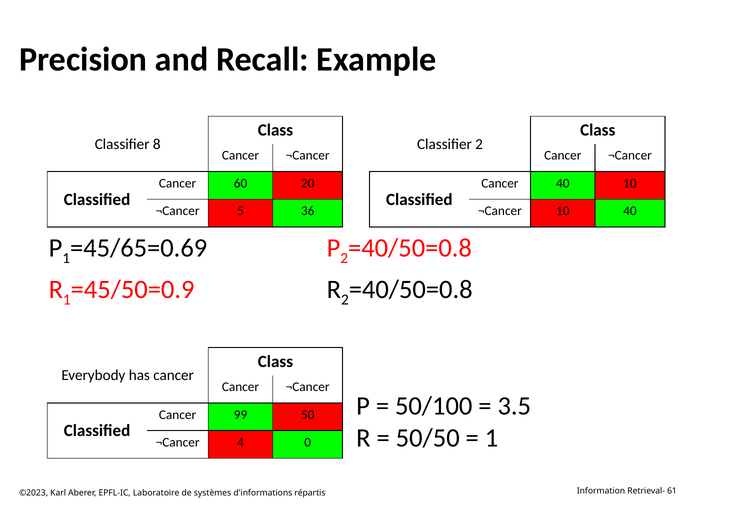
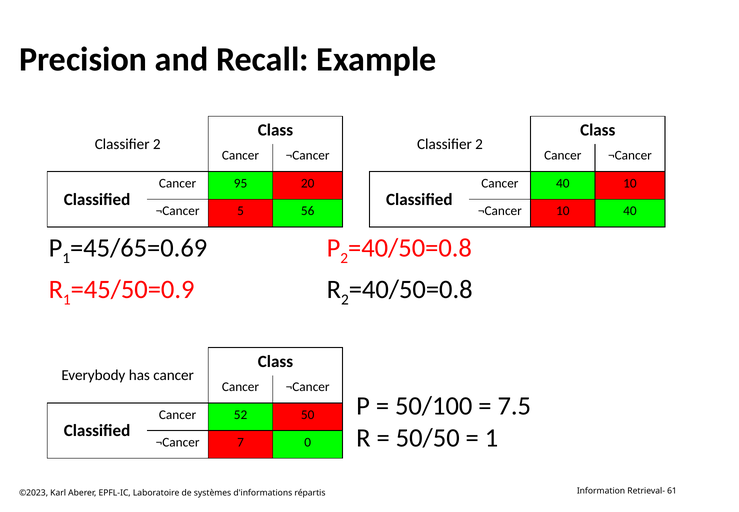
8: 8 -> 2 (157, 144)
60: 60 -> 95 (241, 183)
36: 36 -> 56 (308, 211)
3.5: 3.5 -> 7.5 (514, 406)
99: 99 -> 52 (241, 414)
4: 4 -> 7 (241, 442)
